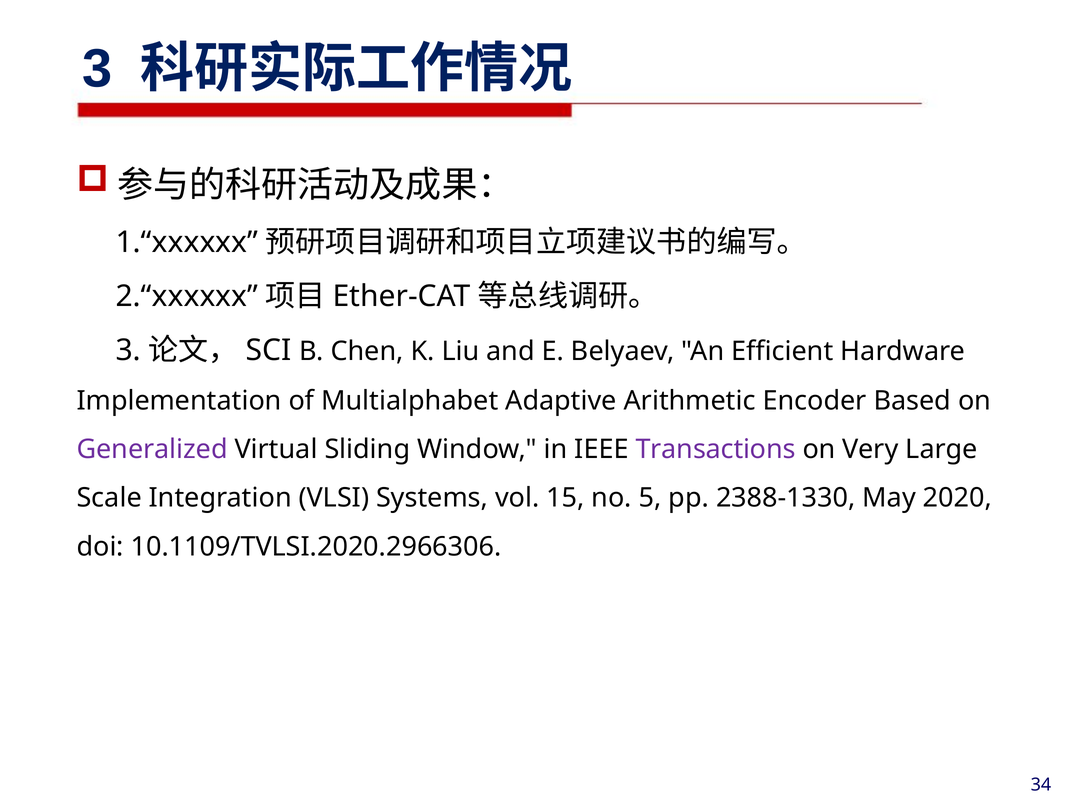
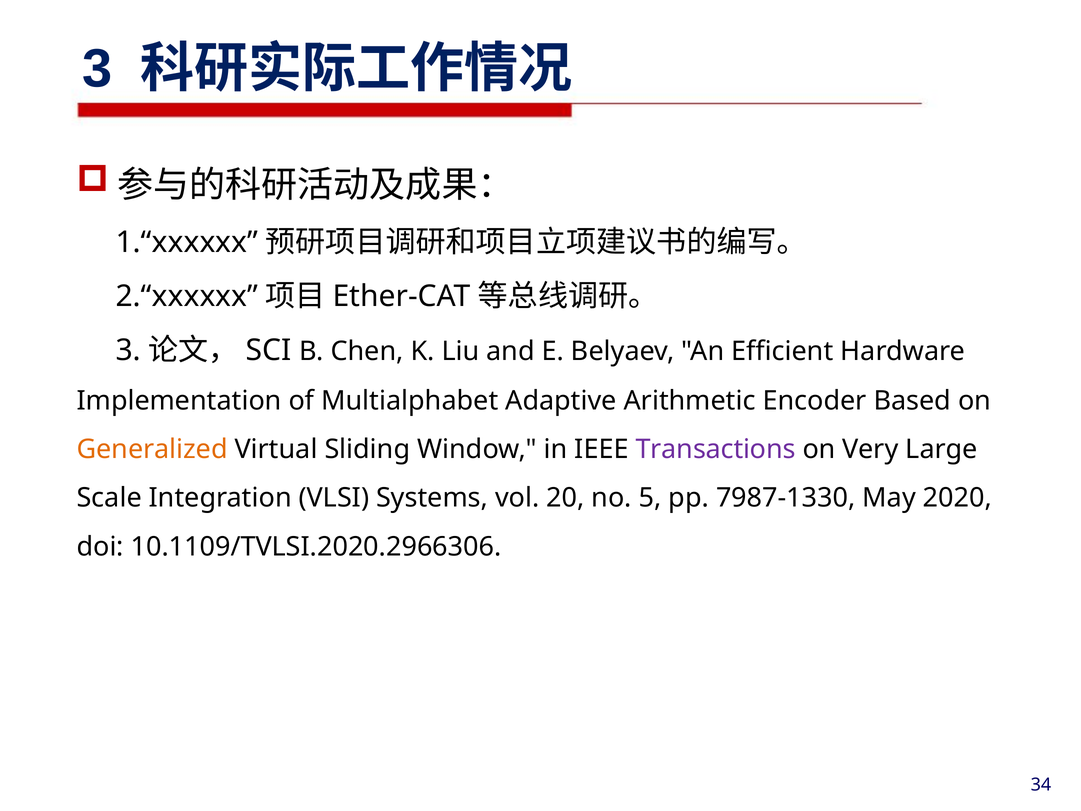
Generalized colour: purple -> orange (152, 449)
15: 15 -> 20 (565, 498)
2388-1330: 2388-1330 -> 7987-1330 (786, 498)
